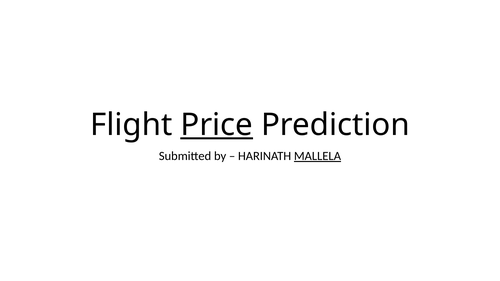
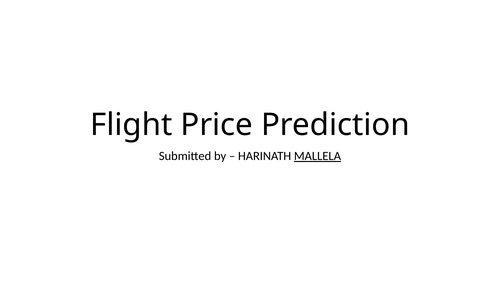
Price underline: present -> none (217, 125)
